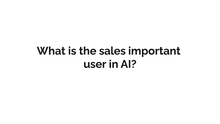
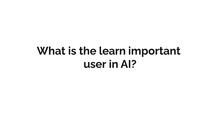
sales: sales -> learn (112, 51)
